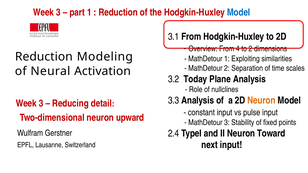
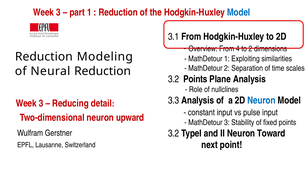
Neural Activation: Activation -> Reduction (103, 71)
3.2 Today: Today -> Points (195, 79)
Neuron colour: orange -> blue (261, 100)
2.4: 2.4 -> 3.2 (174, 133)
next input: input -> point (231, 145)
